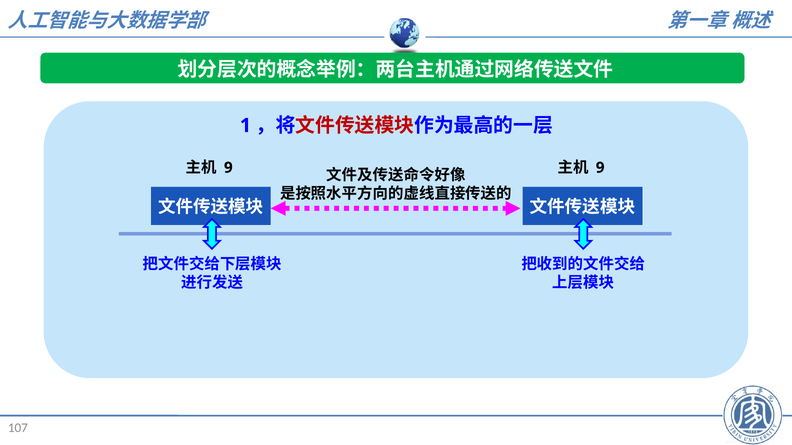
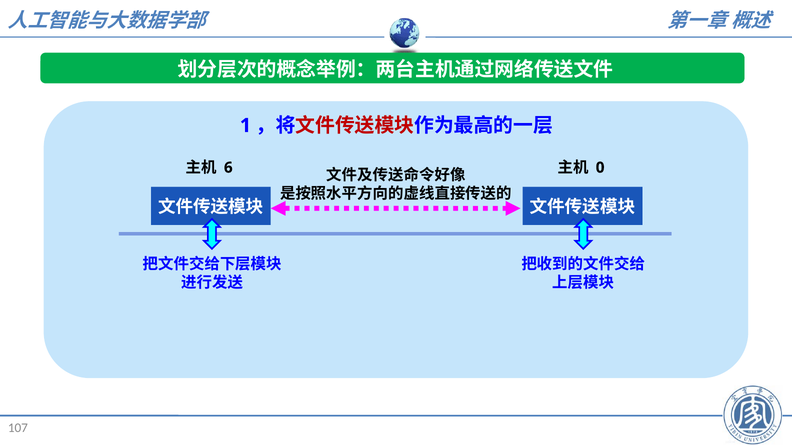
9: 9 -> 6 (228, 168)
9: 9 -> 0 (600, 168)
